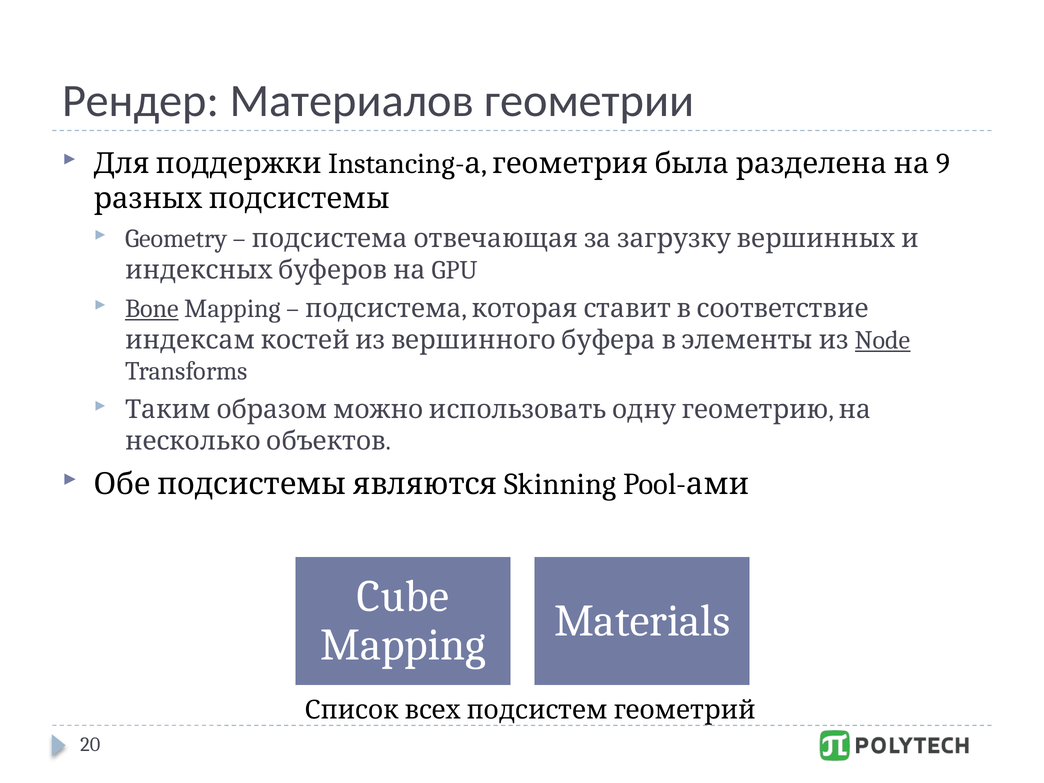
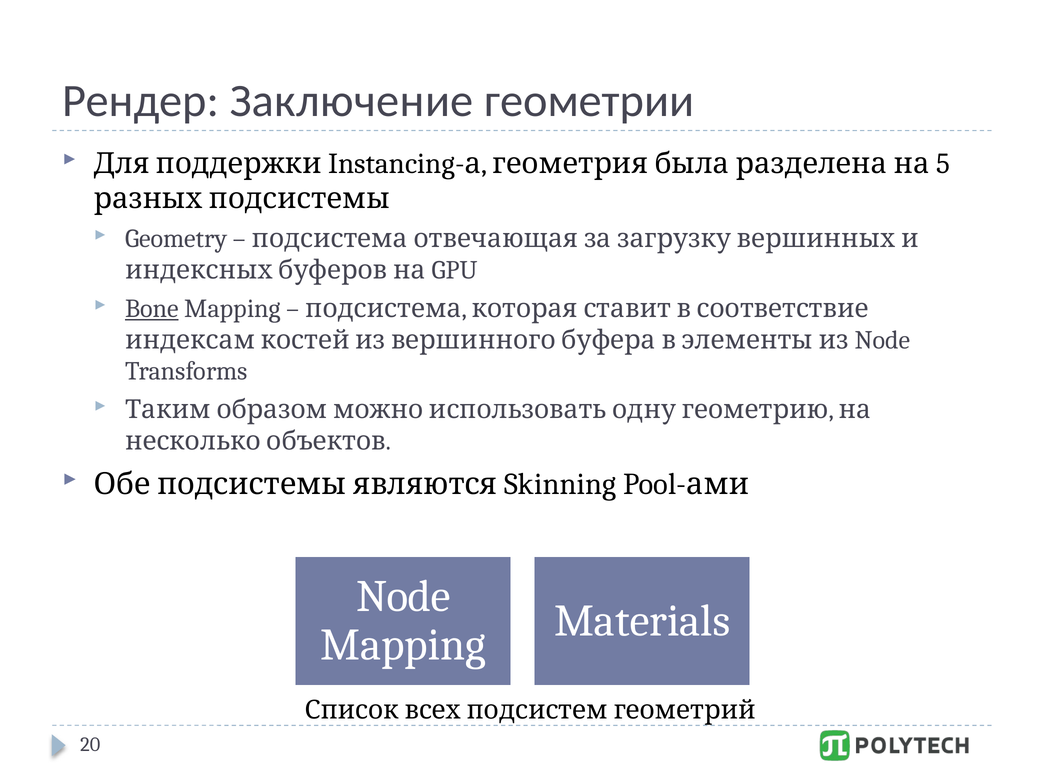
Материалов: Материалов -> Заключение (352, 101)
9: 9 -> 5 (943, 164)
Node underline: present -> none (883, 340)
Cube: Cube -> Node (403, 597)
